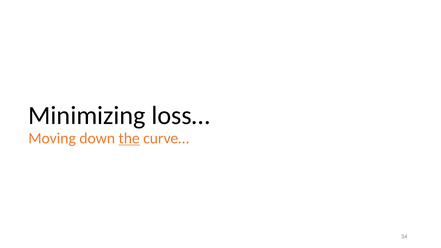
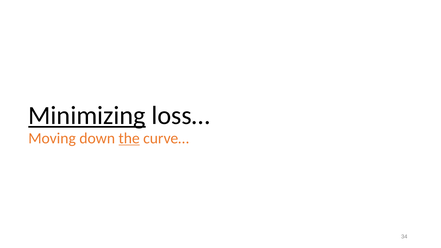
Minimizing underline: none -> present (87, 116)
